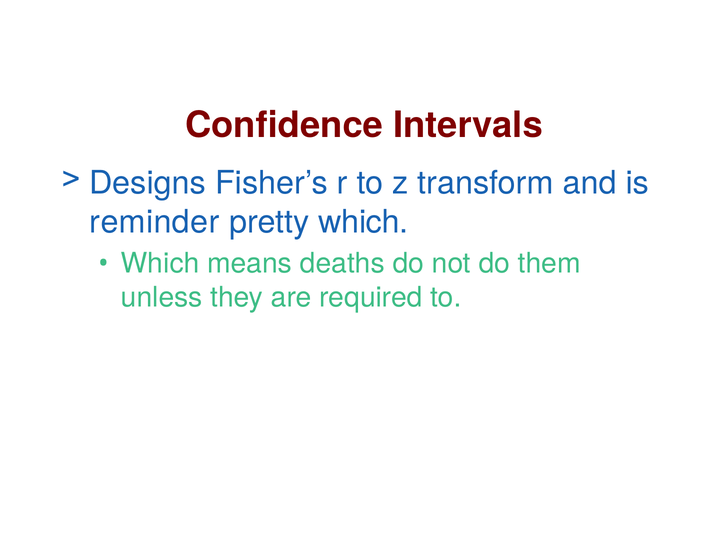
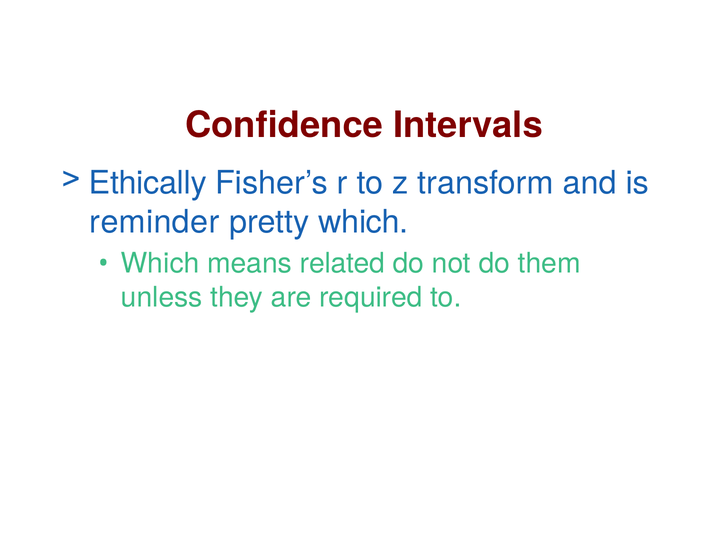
Designs: Designs -> Ethically (148, 183)
deaths: deaths -> related (342, 264)
